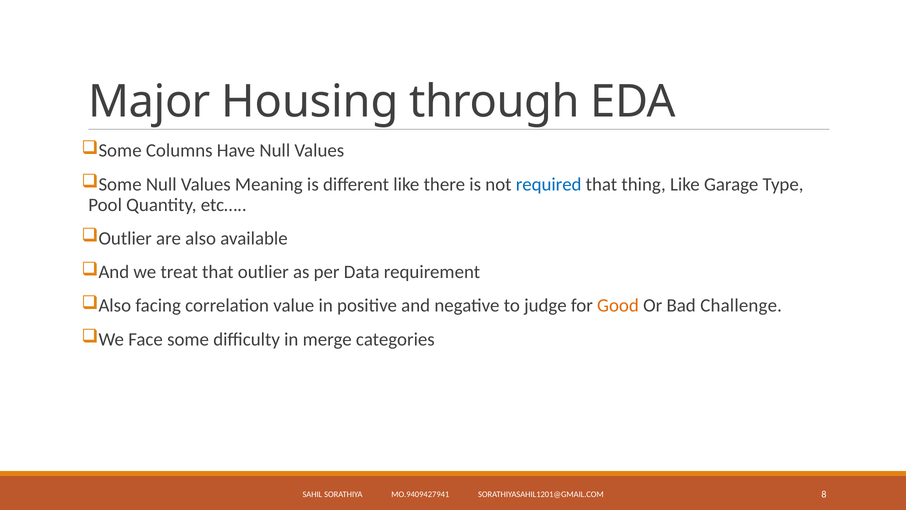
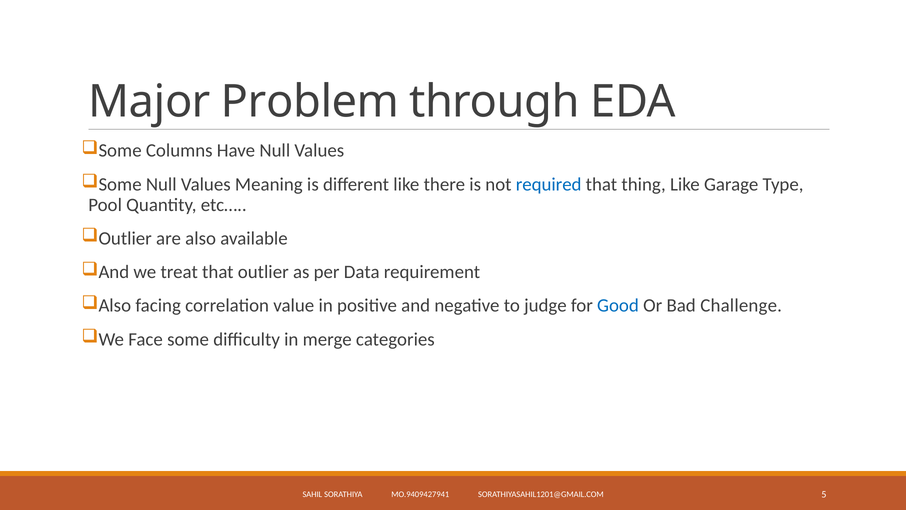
Housing: Housing -> Problem (310, 102)
Good colour: orange -> blue (618, 305)
8: 8 -> 5 (824, 494)
